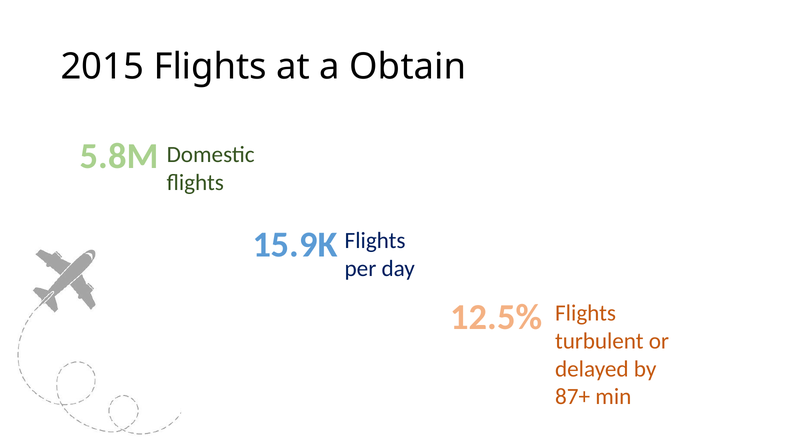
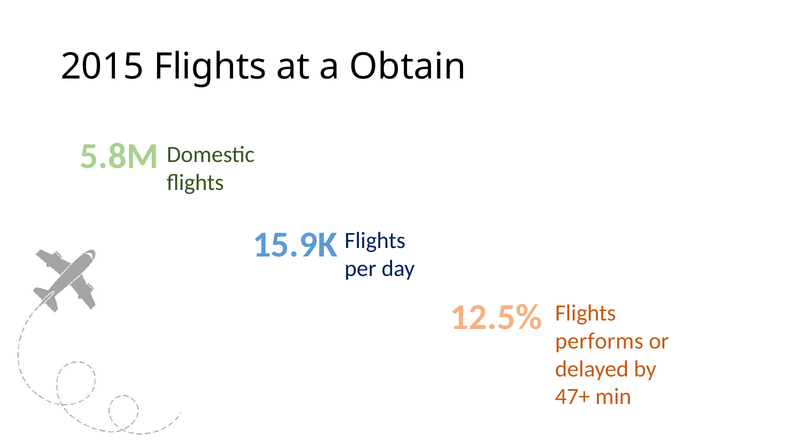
turbulent: turbulent -> performs (599, 341)
87+: 87+ -> 47+ (573, 397)
